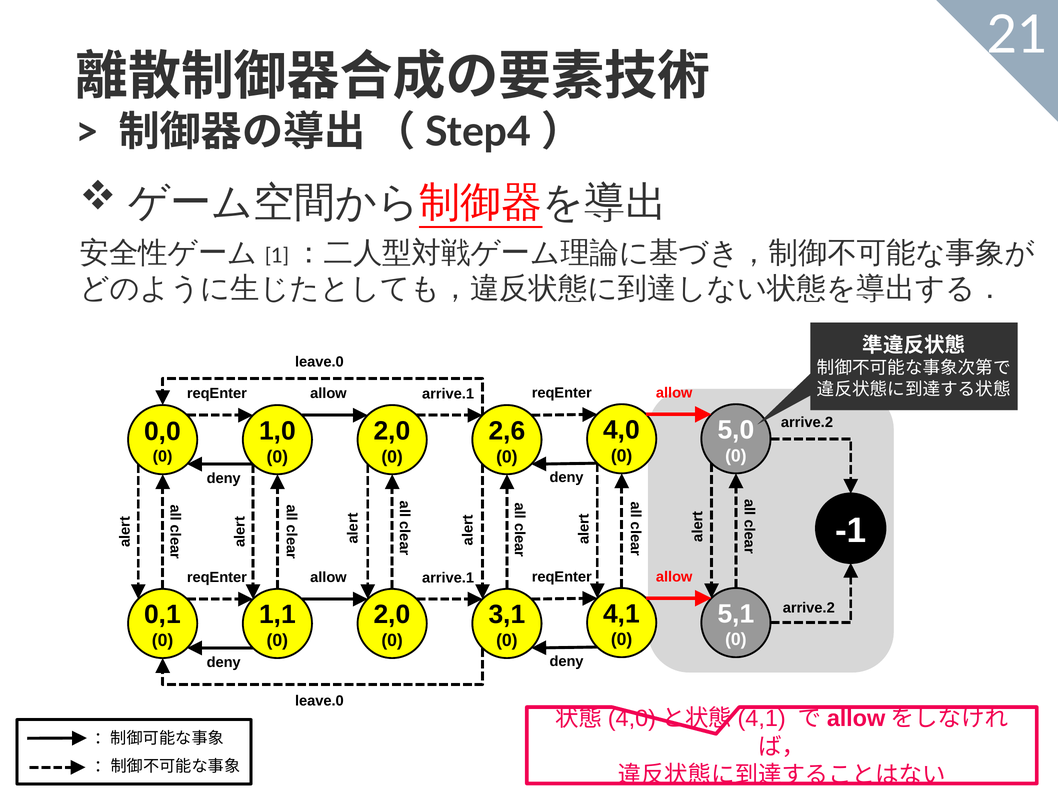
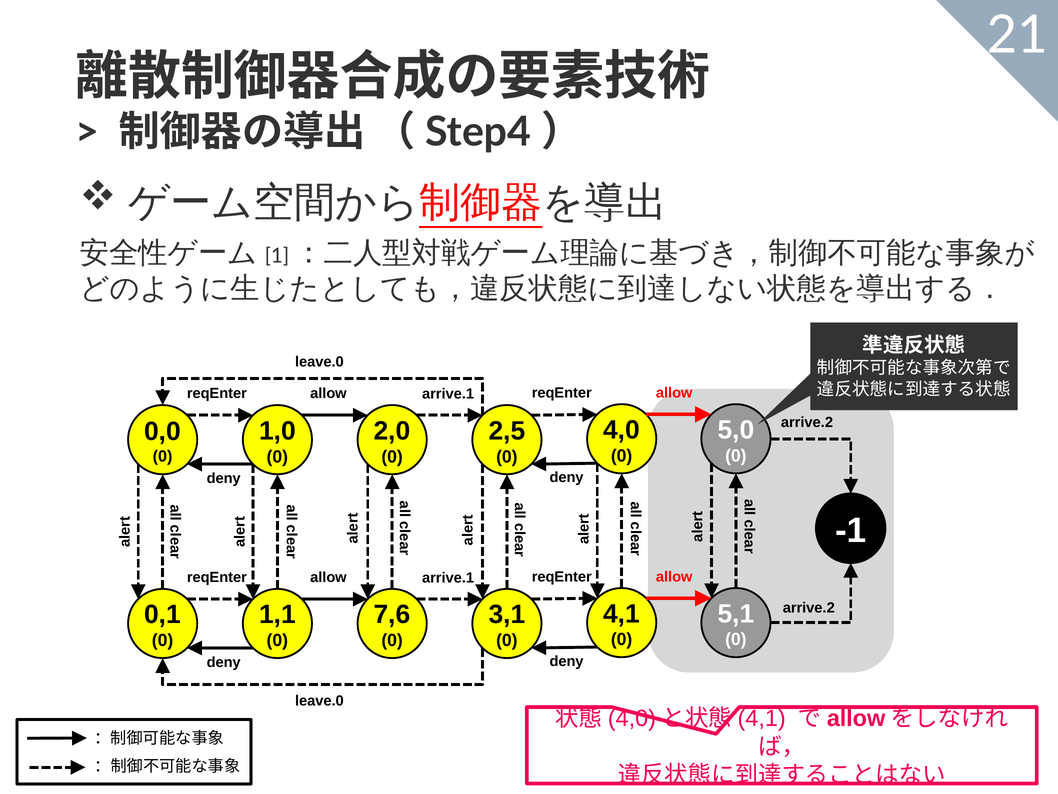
2,6: 2,6 -> 2,5 (507, 431)
2,0: 2,0 -> 7,6 (392, 614)
